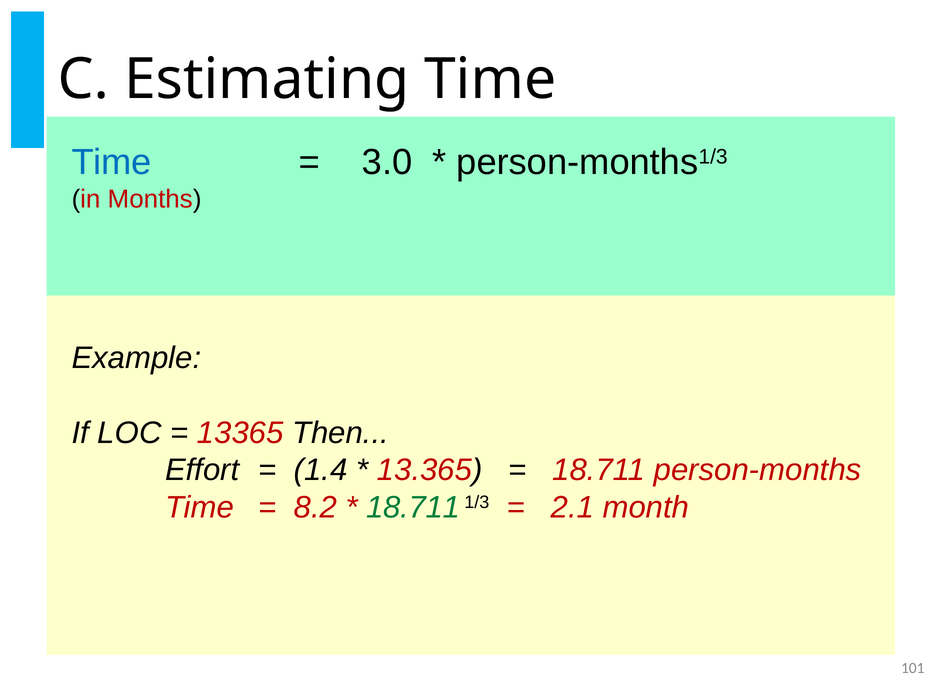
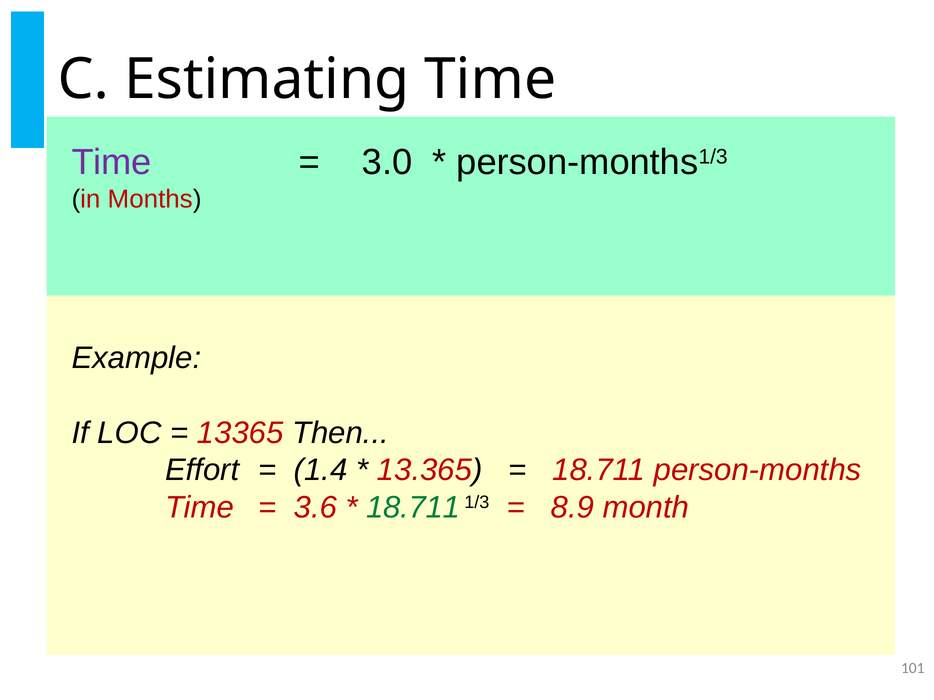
Time colour: blue -> purple (111, 163)
8.2: 8.2 -> 3.6 (315, 508)
2.1: 2.1 -> 8.9 (572, 508)
